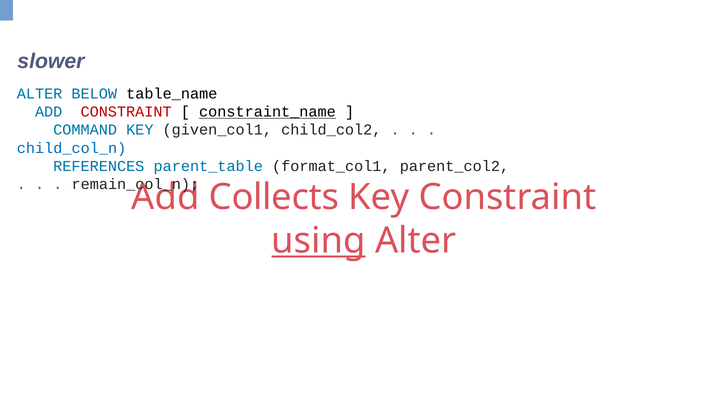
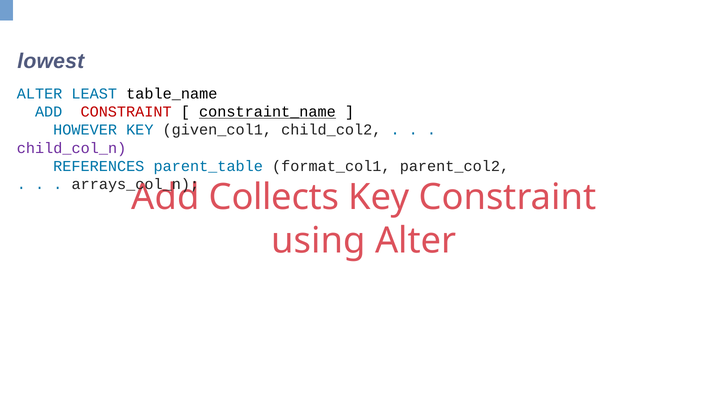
slower: slower -> lowest (51, 61)
BELOW: BELOW -> LEAST (94, 94)
COMMAND: COMMAND -> HOWEVER (85, 130)
child_col_n colour: blue -> purple (72, 148)
remain_col_n: remain_col_n -> arrays_col_n (135, 185)
using underline: present -> none (319, 241)
